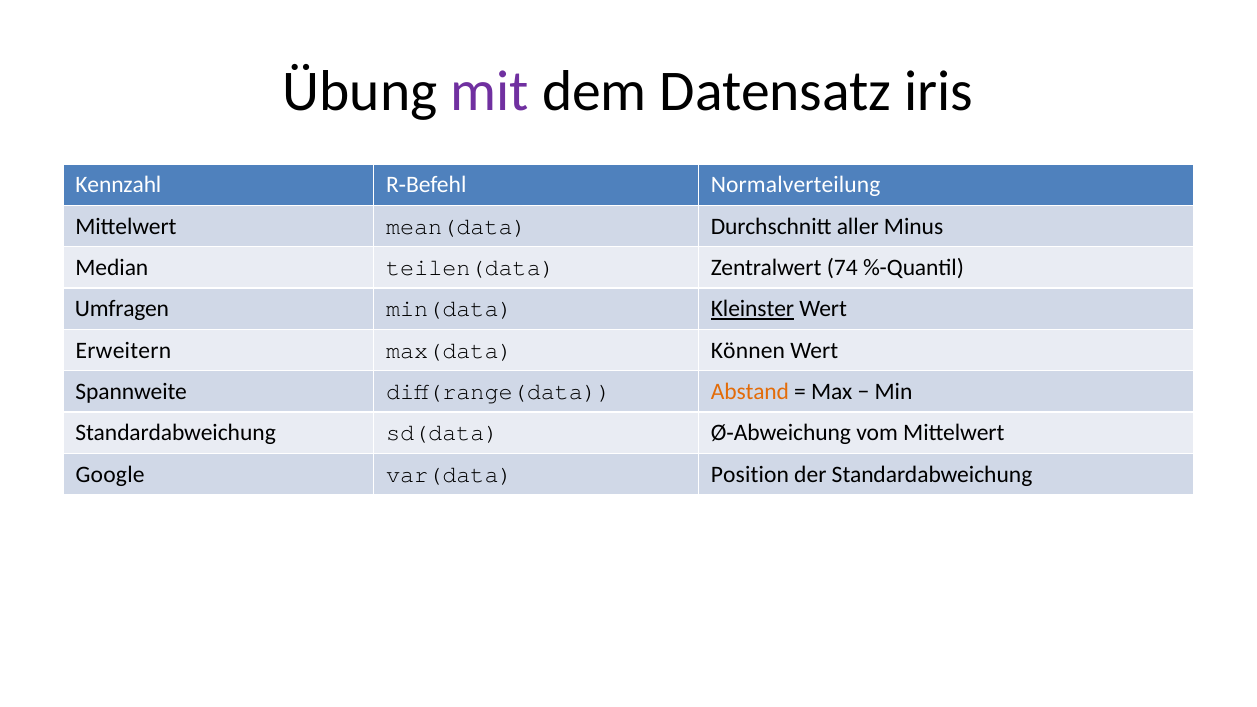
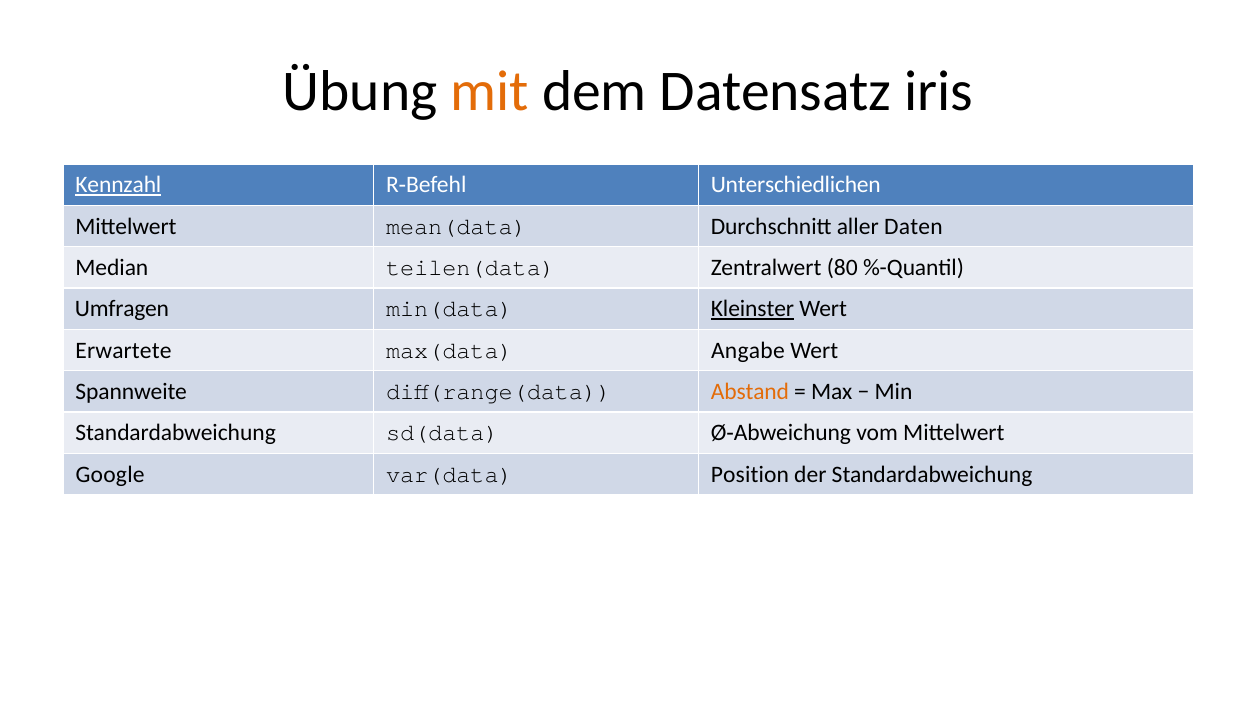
mit colour: purple -> orange (490, 91)
Kennzahl underline: none -> present (118, 185)
Normalverteilung: Normalverteilung -> Unterschiedlichen (796, 185)
Minus: Minus -> Daten (913, 226)
74: 74 -> 80 (842, 268)
Erweitern: Erweitern -> Erwartete (123, 350)
Können: Können -> Angabe (748, 350)
